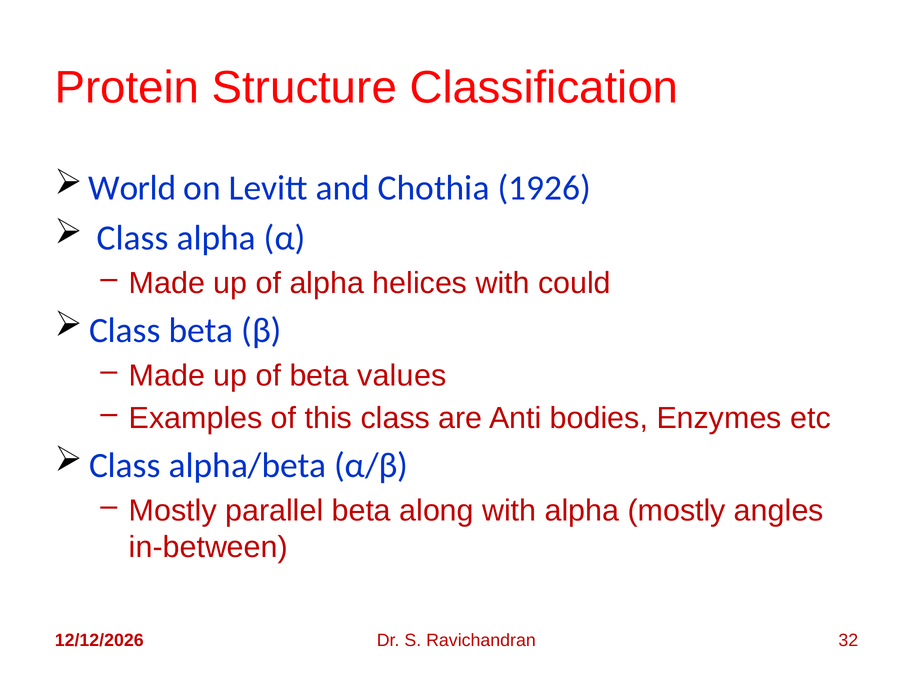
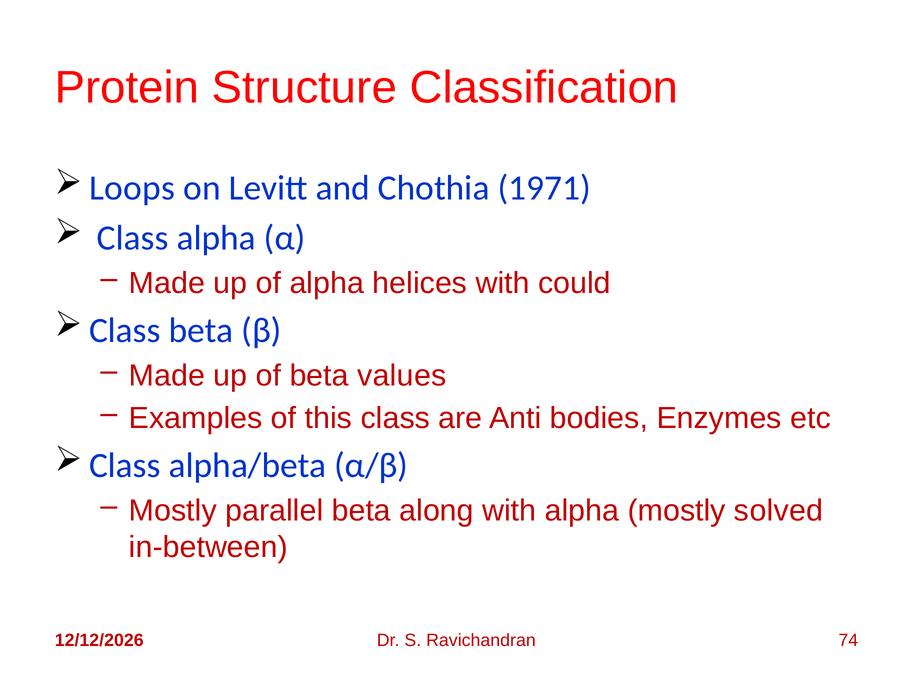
World: World -> Loops (132, 188)
1926: 1926 -> 1971 (544, 188)
angles: angles -> solved (779, 510)
32: 32 -> 74 (848, 640)
